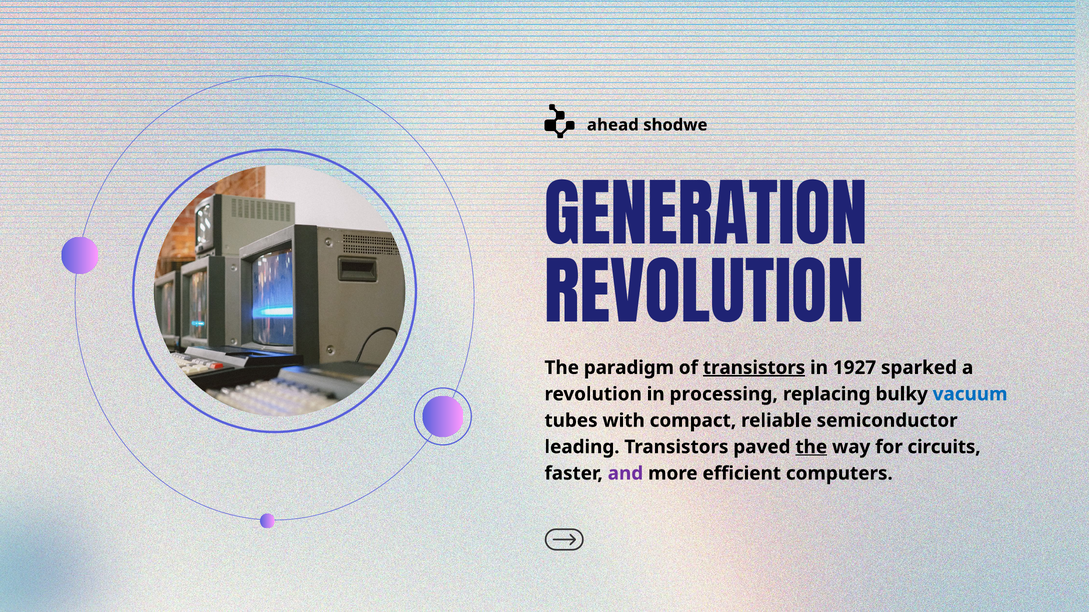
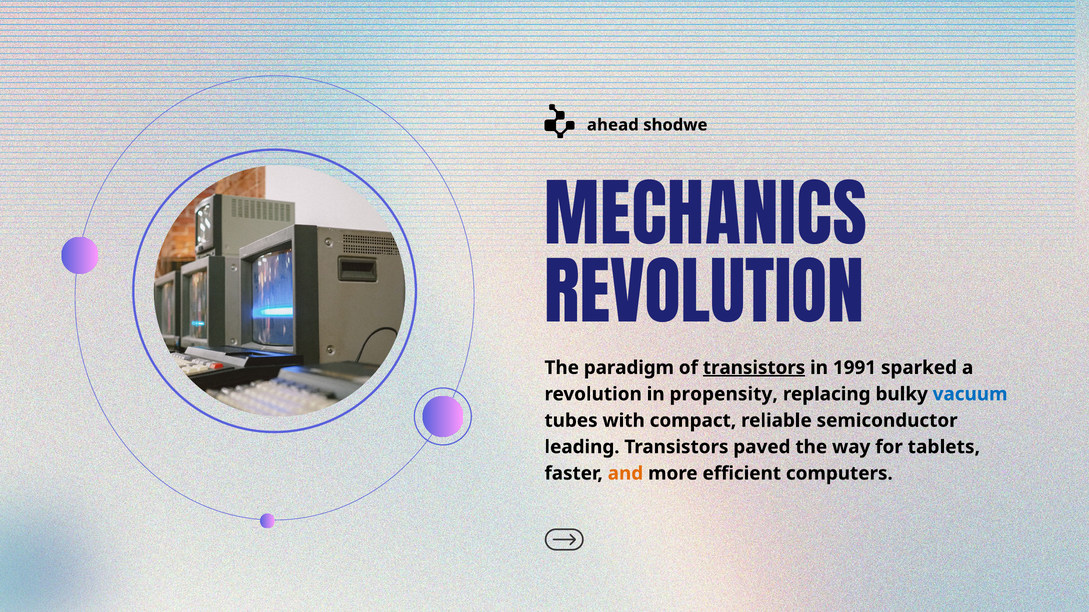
GENERATION: GENERATION -> MECHANICS (706, 220)
1927: 1927 -> 1991 (855, 368)
processing: processing -> propensity (724, 394)
the underline: present -> none (811, 447)
circuits: circuits -> tablets (944, 447)
and colour: purple -> orange (625, 474)
